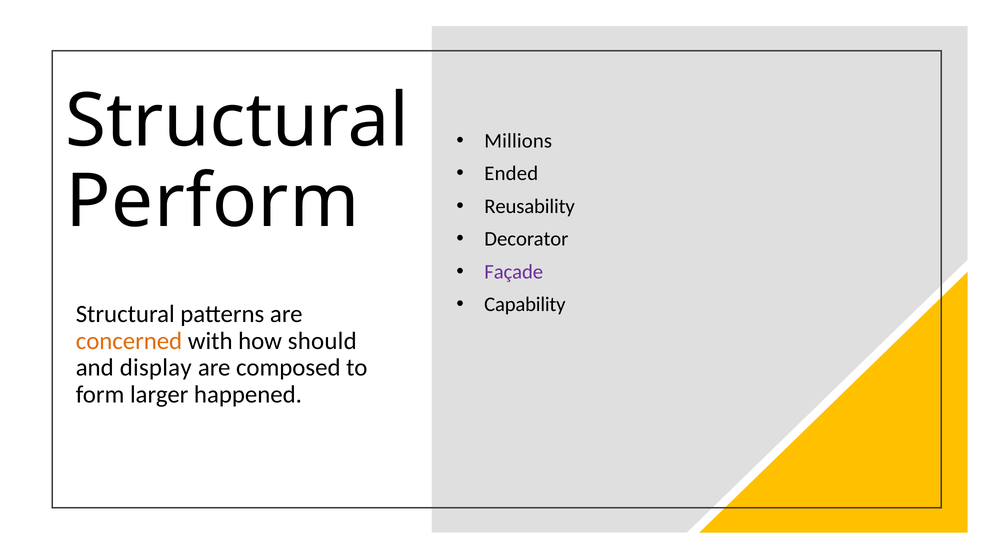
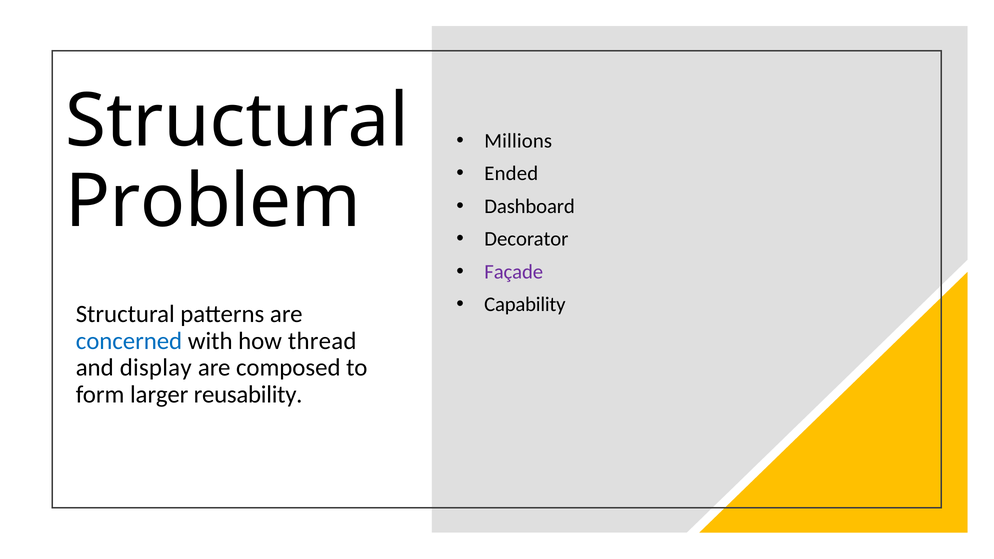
Perform: Perform -> Problem (213, 202)
Reusability: Reusability -> Dashboard (530, 206)
concerned colour: orange -> blue (129, 341)
should: should -> thread (322, 341)
happened: happened -> reusability (248, 395)
